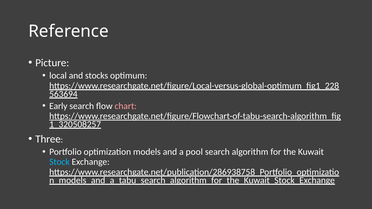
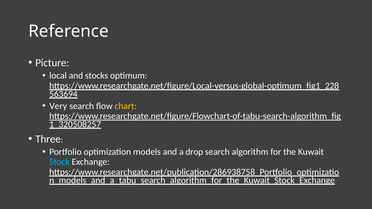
Early: Early -> Very (58, 106)
chart colour: pink -> yellow (126, 106)
pool: pool -> drop (194, 152)
